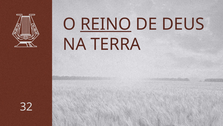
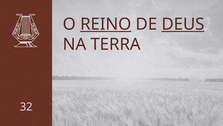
DEUS underline: none -> present (183, 24)
